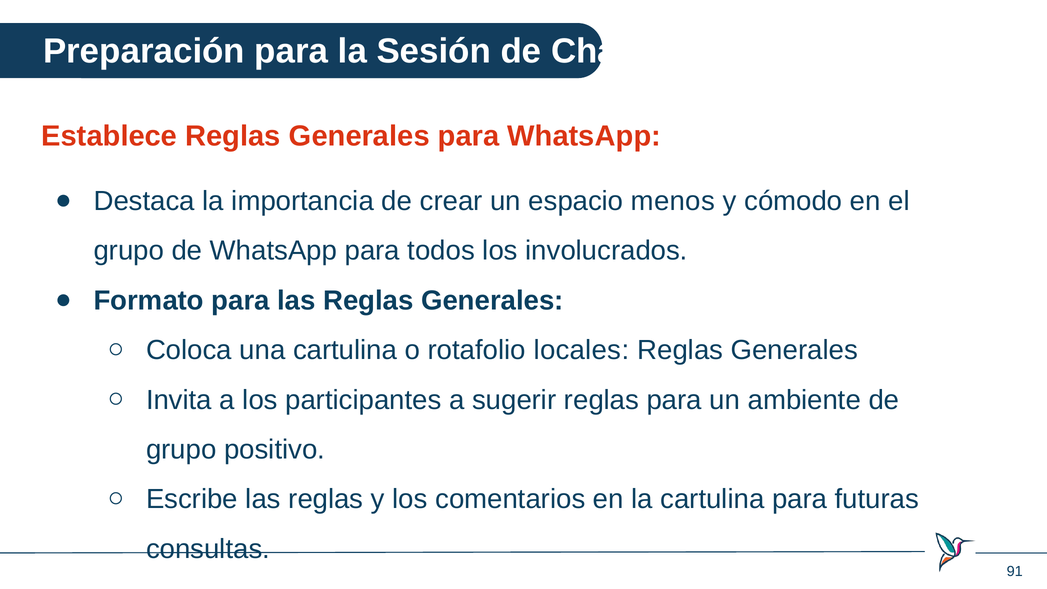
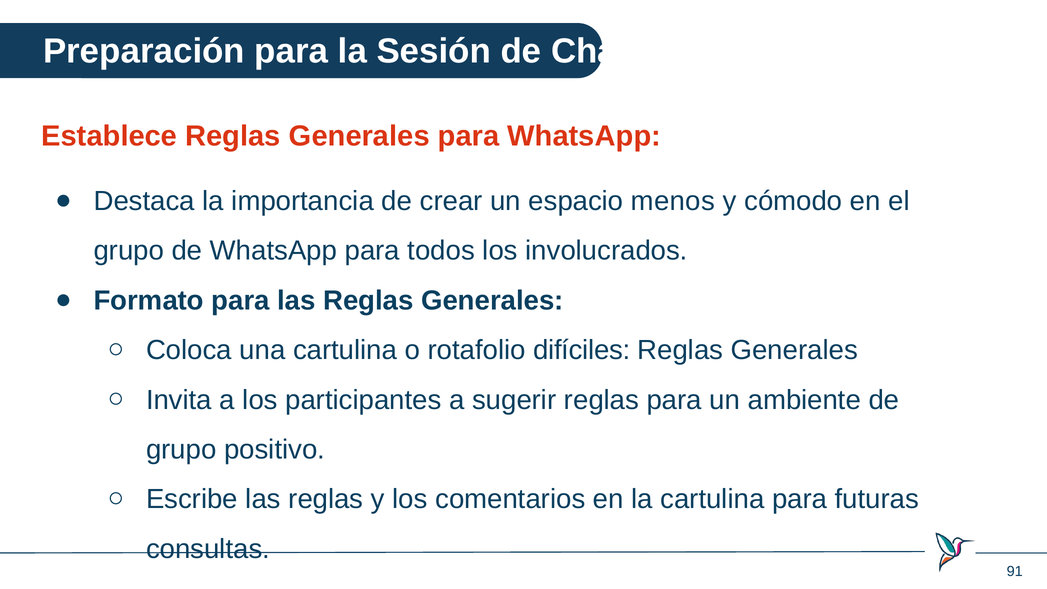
locales: locales -> difíciles (582, 350)
